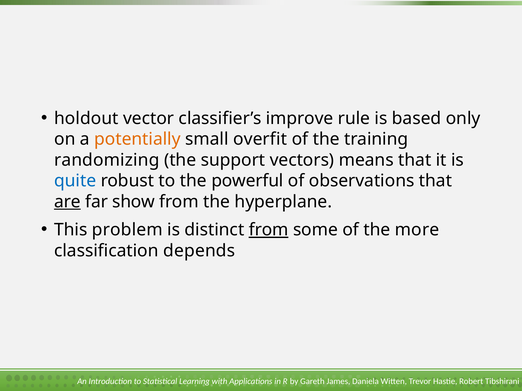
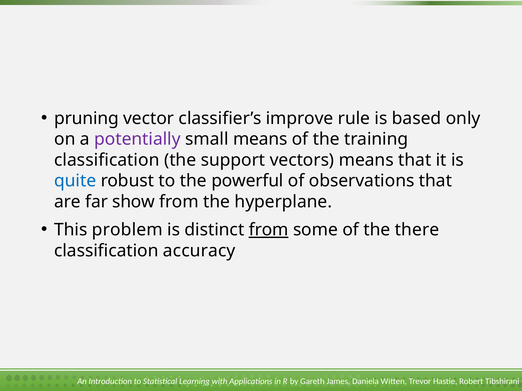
holdout: holdout -> pruning (86, 118)
potentially colour: orange -> purple (137, 139)
small overfit: overfit -> means (260, 139)
randomizing: randomizing -> classification (107, 160)
are underline: present -> none (67, 202)
more: more -> there (417, 230)
depends: depends -> accuracy (199, 251)
